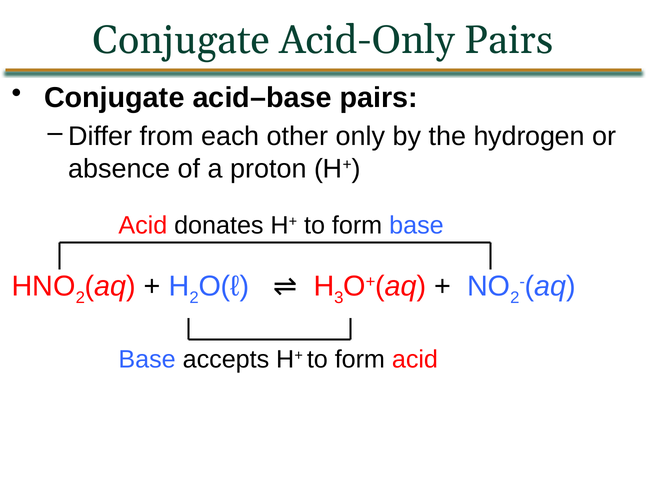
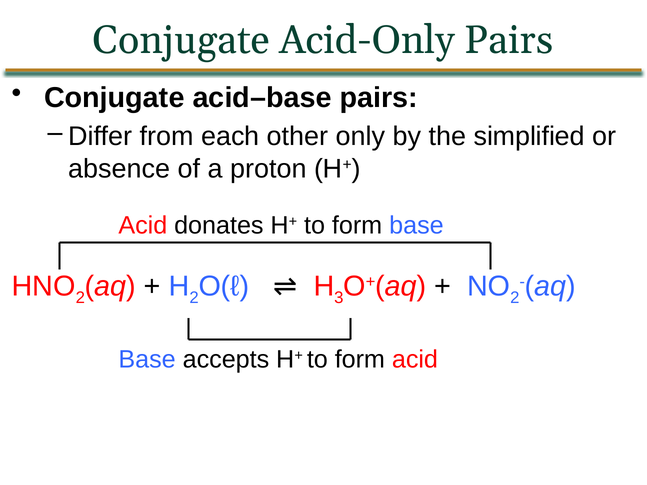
hydrogen: hydrogen -> simplified (529, 137)
